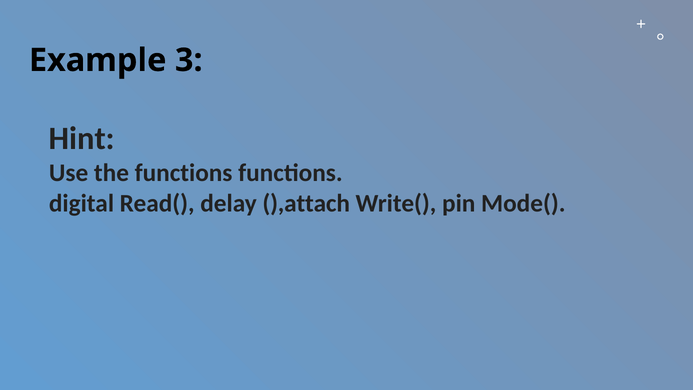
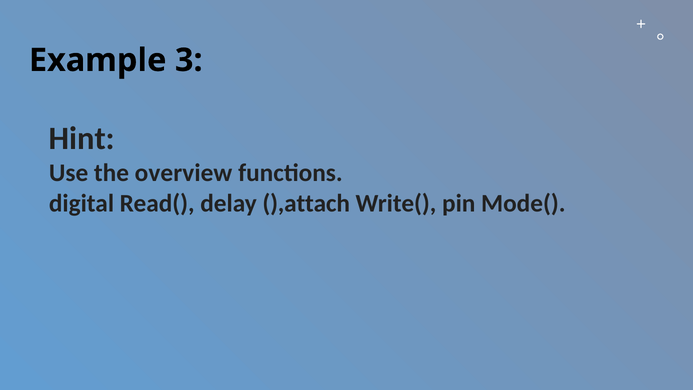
the functions: functions -> overview (184, 173)
